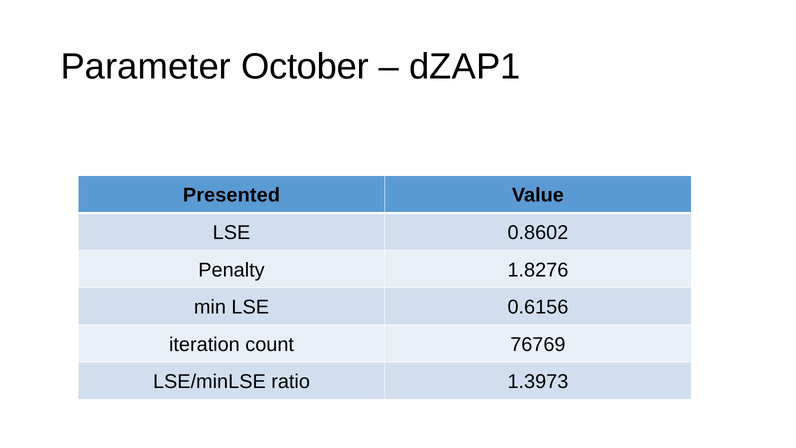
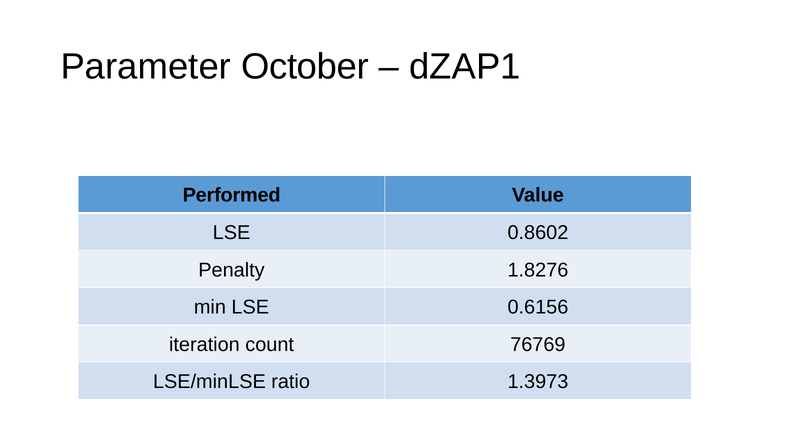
Presented: Presented -> Performed (232, 195)
